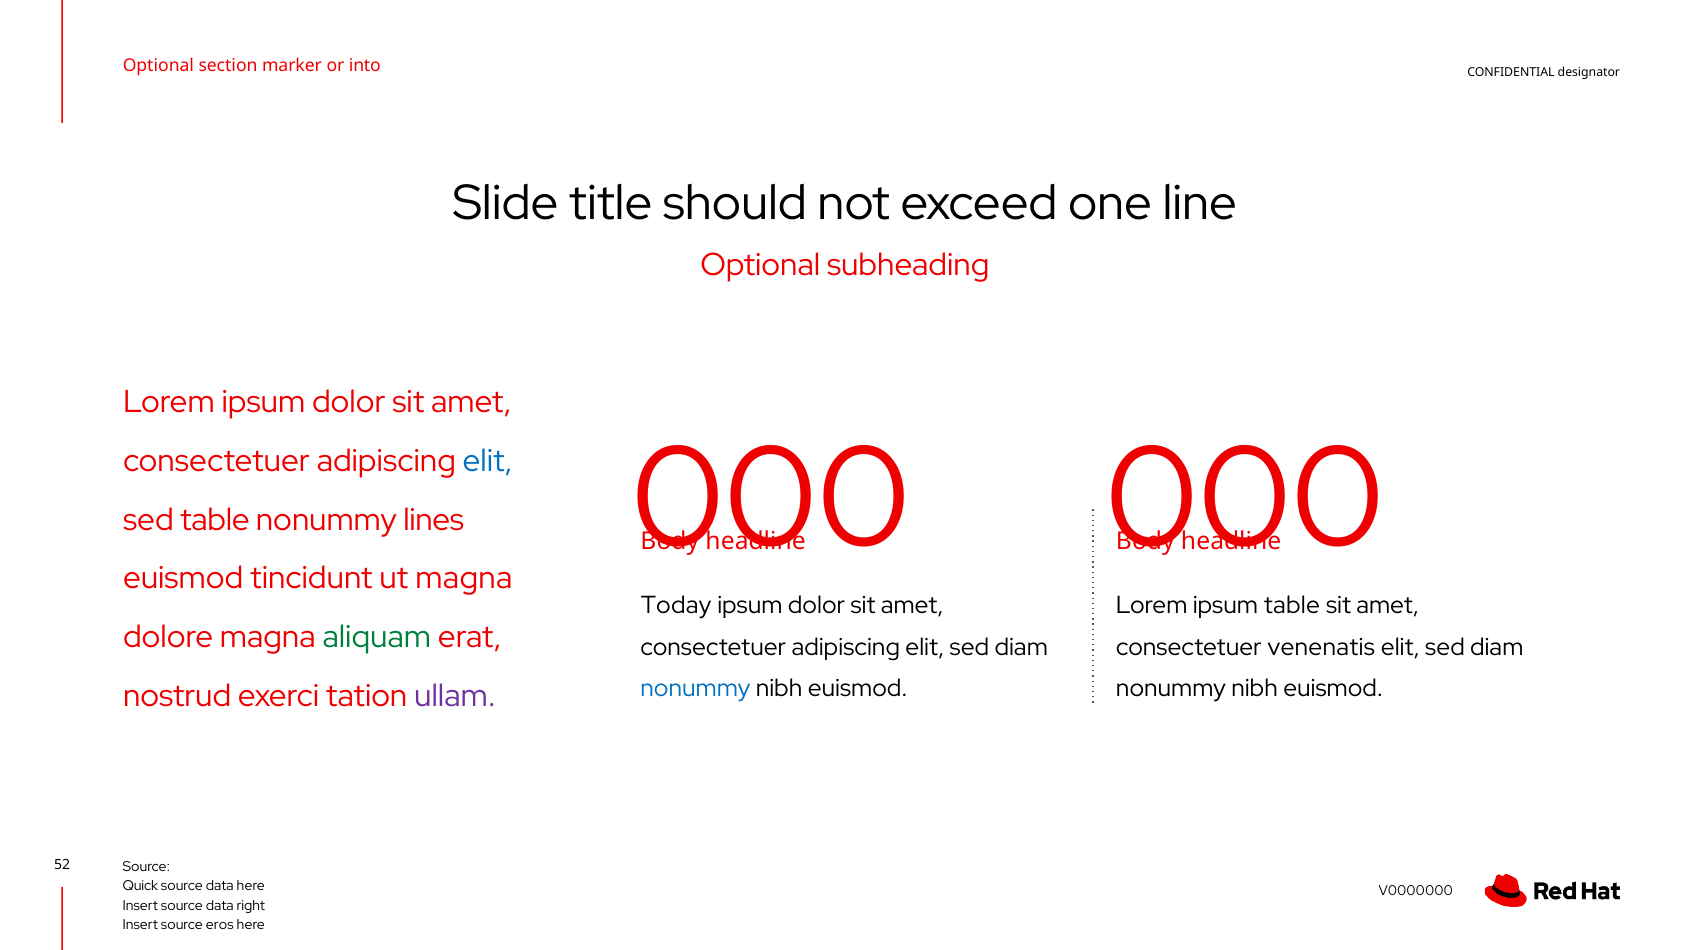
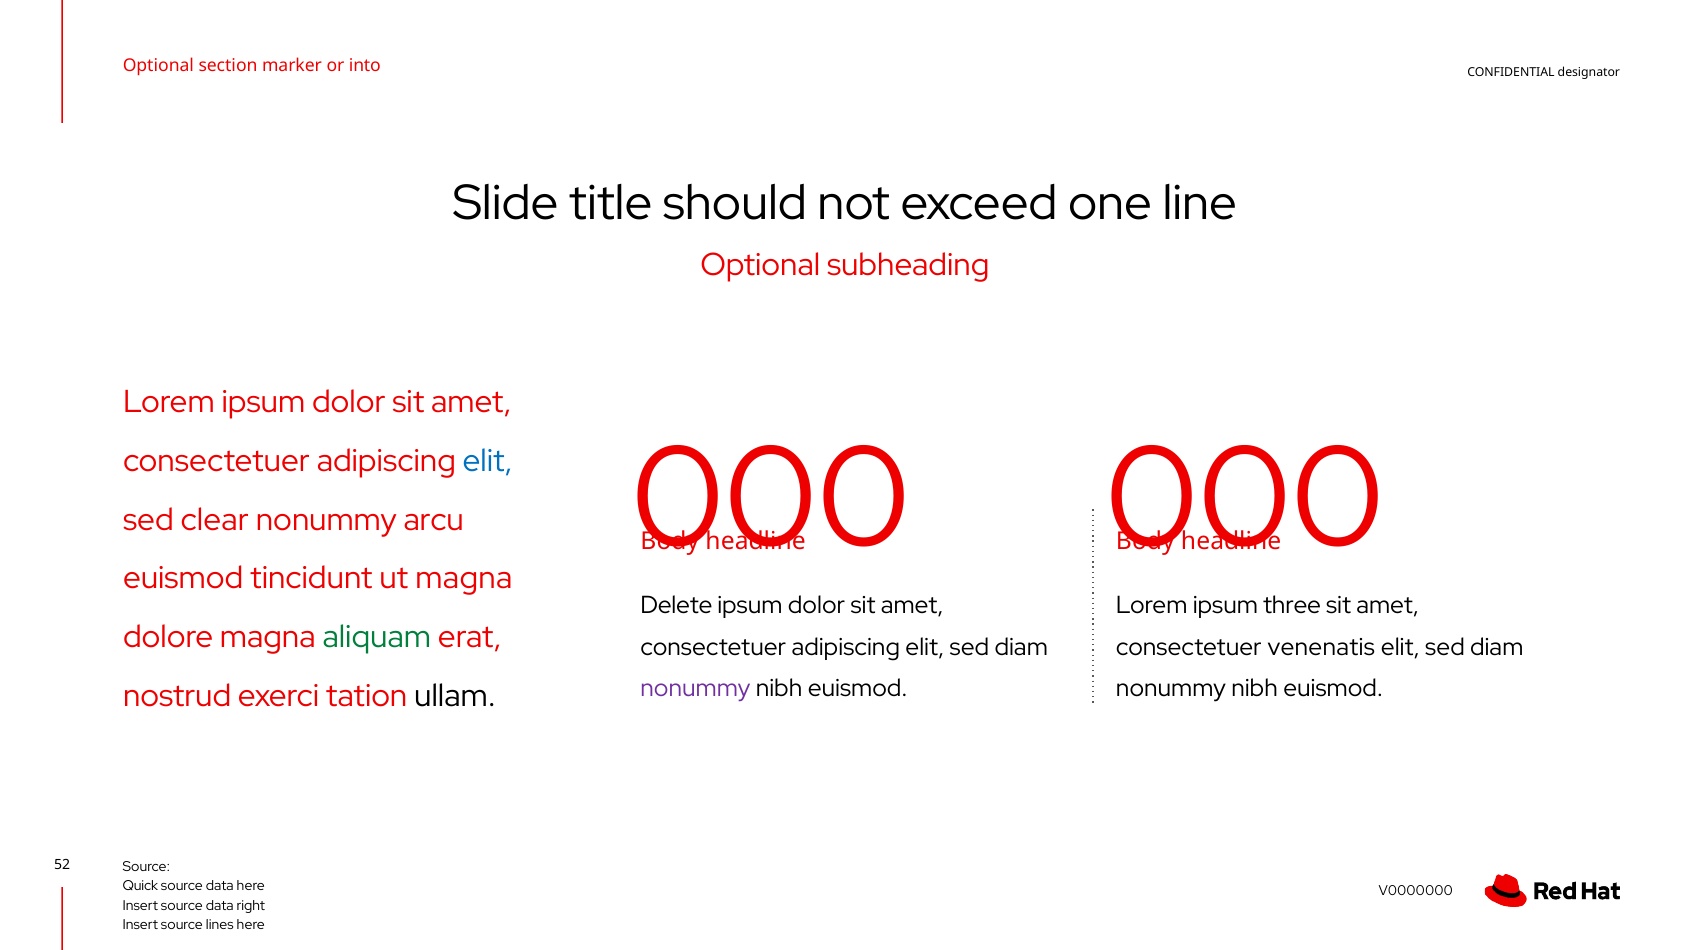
sed table: table -> clear (215, 520)
lines: lines -> arcu (434, 520)
Today: Today -> Delete (676, 606)
ipsum table: table -> three (1292, 606)
nonummy colour: blue -> purple (695, 689)
ullam colour: purple -> black (455, 697)
eros: eros -> lines (220, 925)
